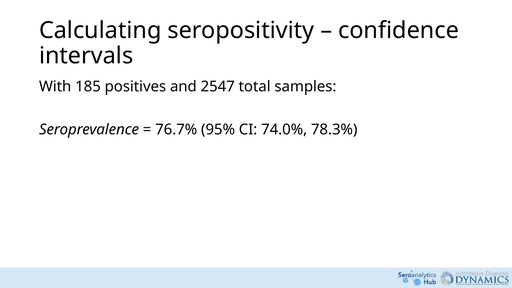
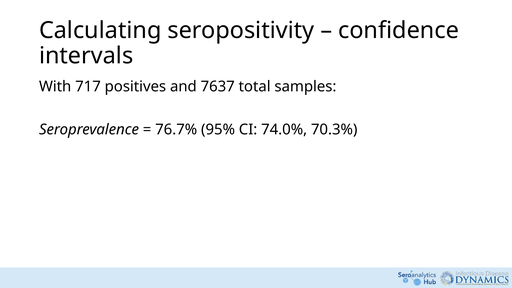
185: 185 -> 717 (88, 87)
2547: 2547 -> 7637 (218, 87)
78.3%: 78.3% -> 70.3% (334, 130)
